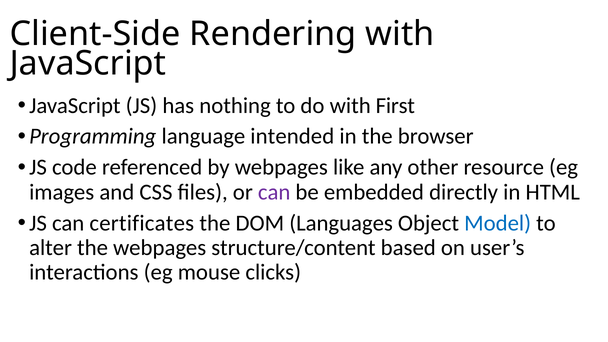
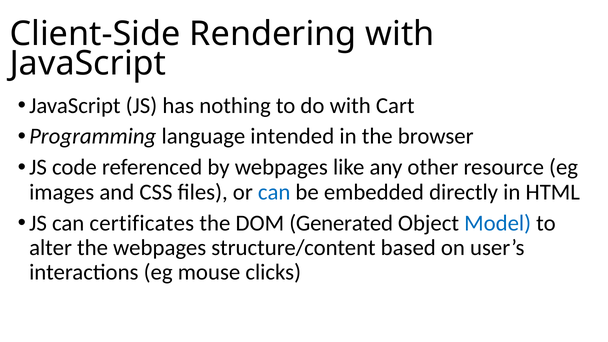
First: First -> Cart (395, 105)
can colour: purple -> blue (274, 192)
Languages: Languages -> Generated (341, 223)
